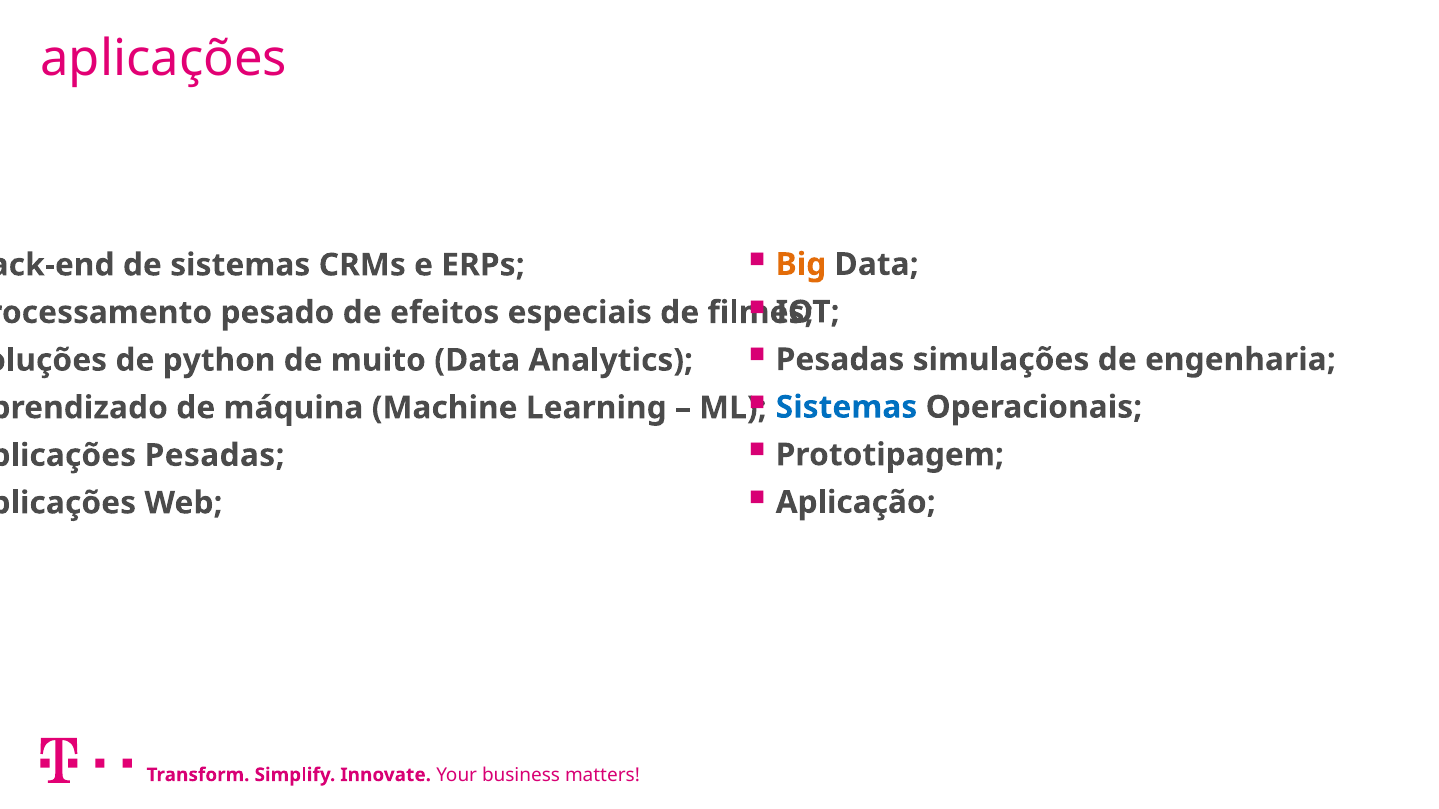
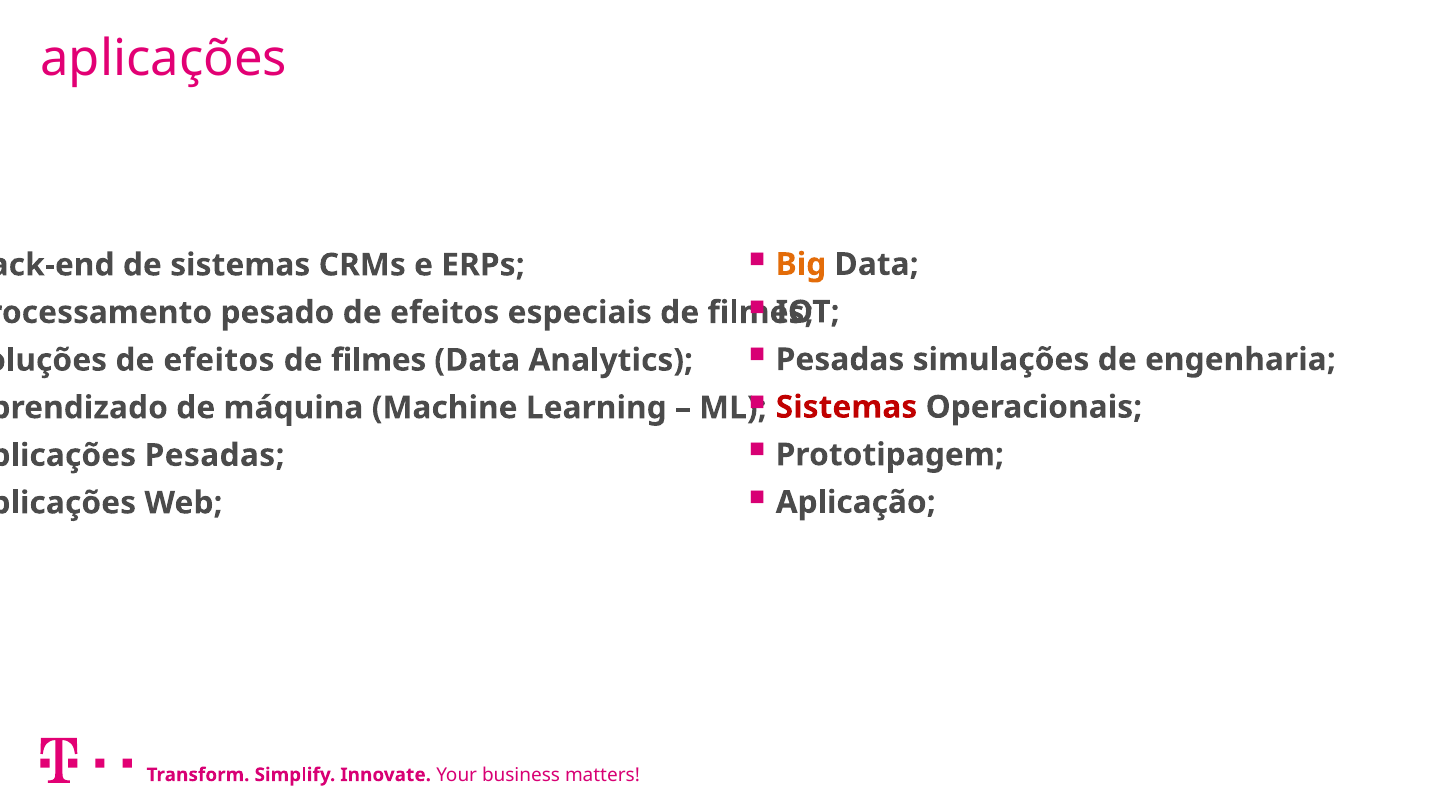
python: python -> efeitos (219, 360)
muito: muito -> filmes (379, 360)
Sistemas colour: blue -> red (846, 407)
